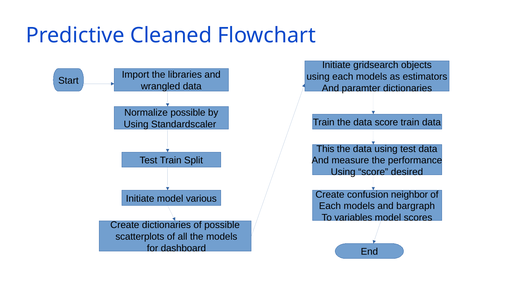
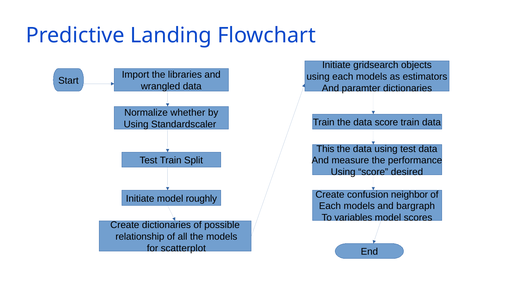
Cleaned: Cleaned -> Landing (171, 36)
Normalize possible: possible -> whether (188, 113)
various: various -> roughly (201, 199)
scatterplots: scatterplots -> relationship (140, 237)
dashboard: dashboard -> scatterplot (183, 248)
